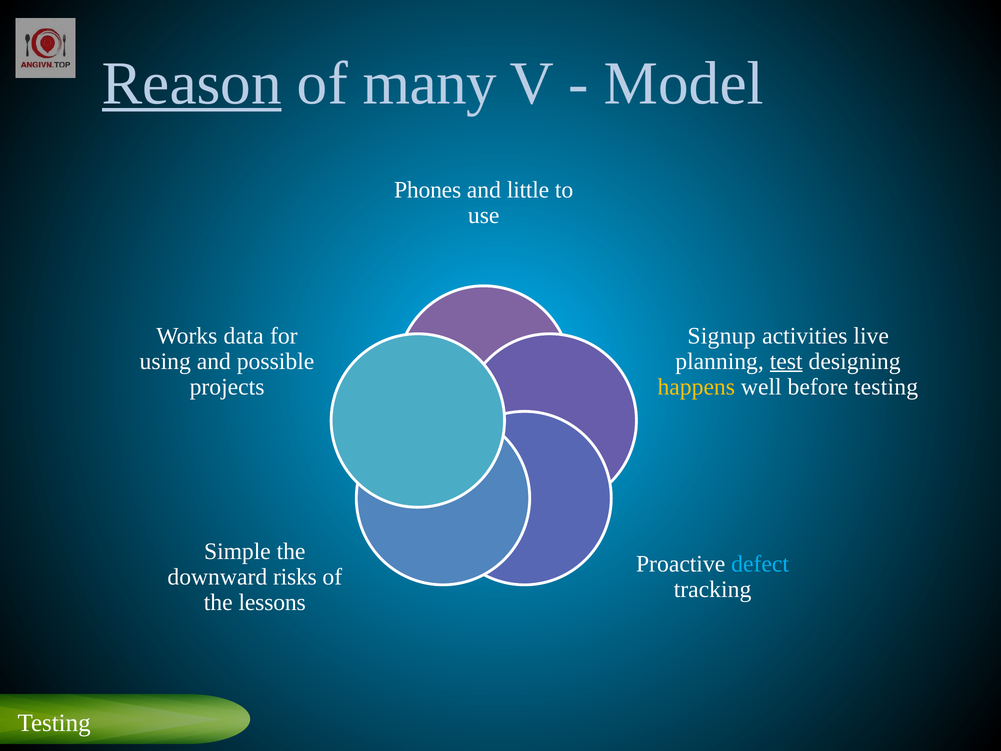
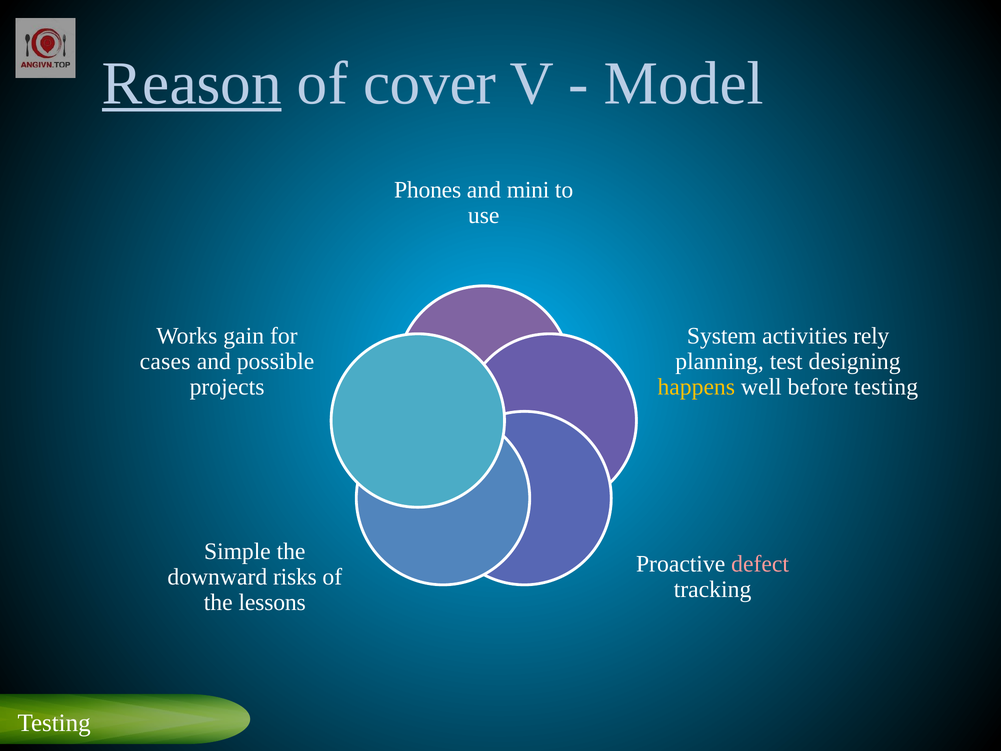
many: many -> cover (430, 84)
little: little -> mini (528, 190)
data: data -> gain (244, 336)
Signup: Signup -> System (722, 336)
live: live -> rely (871, 336)
using: using -> cases (165, 361)
test underline: present -> none (786, 361)
defect colour: light blue -> pink (760, 564)
